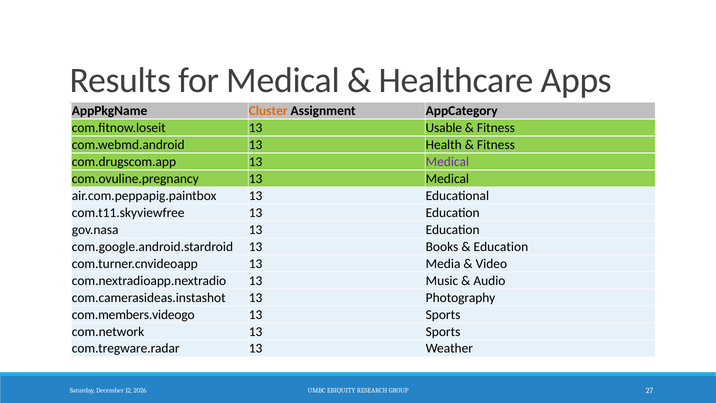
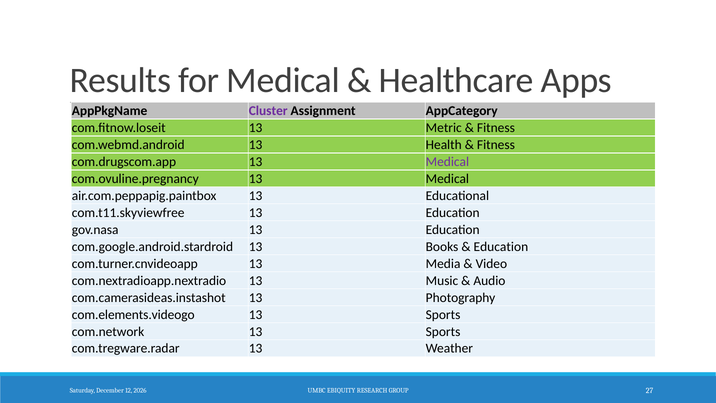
Cluster colour: orange -> purple (268, 111)
Usable: Usable -> Metric (444, 128)
com.members.videogo: com.members.videogo -> com.elements.videogo (133, 314)
